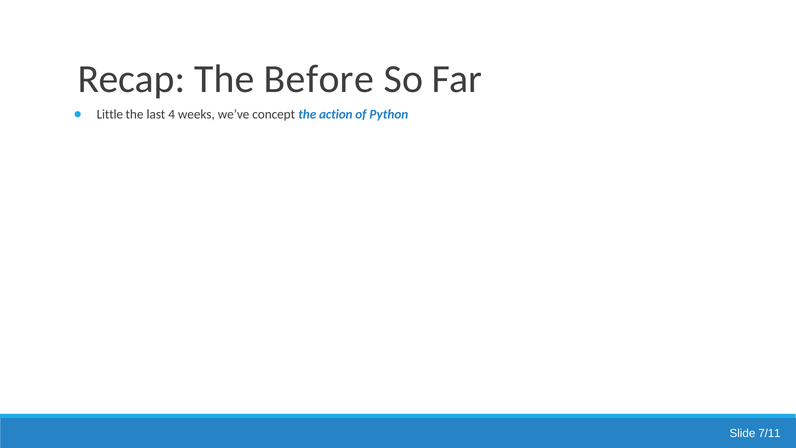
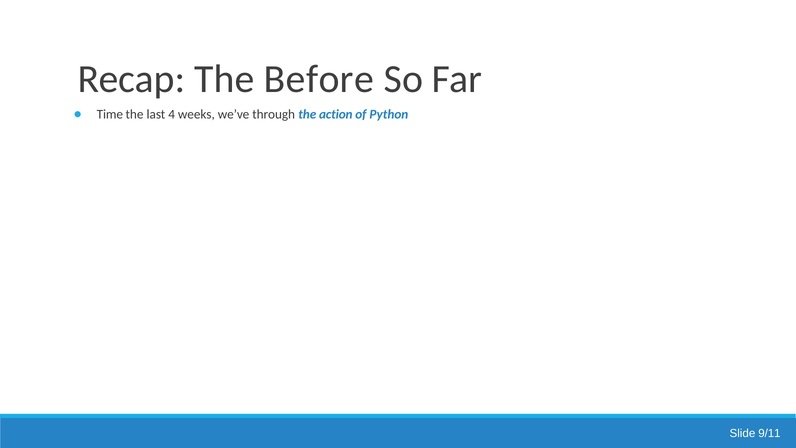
Little: Little -> Time (110, 114)
concept: concept -> through (274, 114)
7/11: 7/11 -> 9/11 (769, 433)
